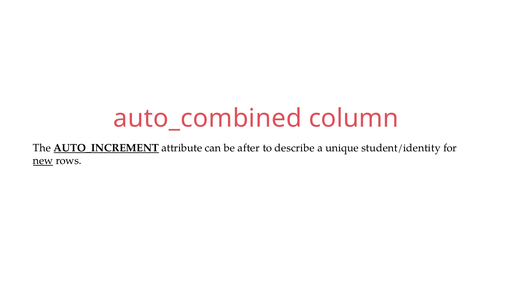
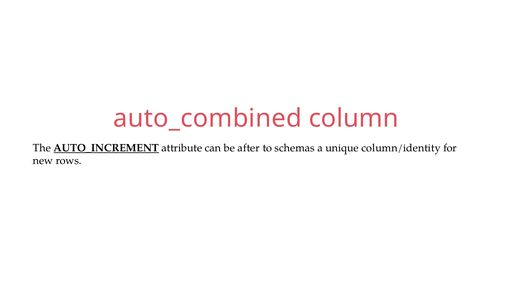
describe: describe -> schemas (295, 148)
student/identity: student/identity -> column/identity (401, 148)
new underline: present -> none (43, 161)
